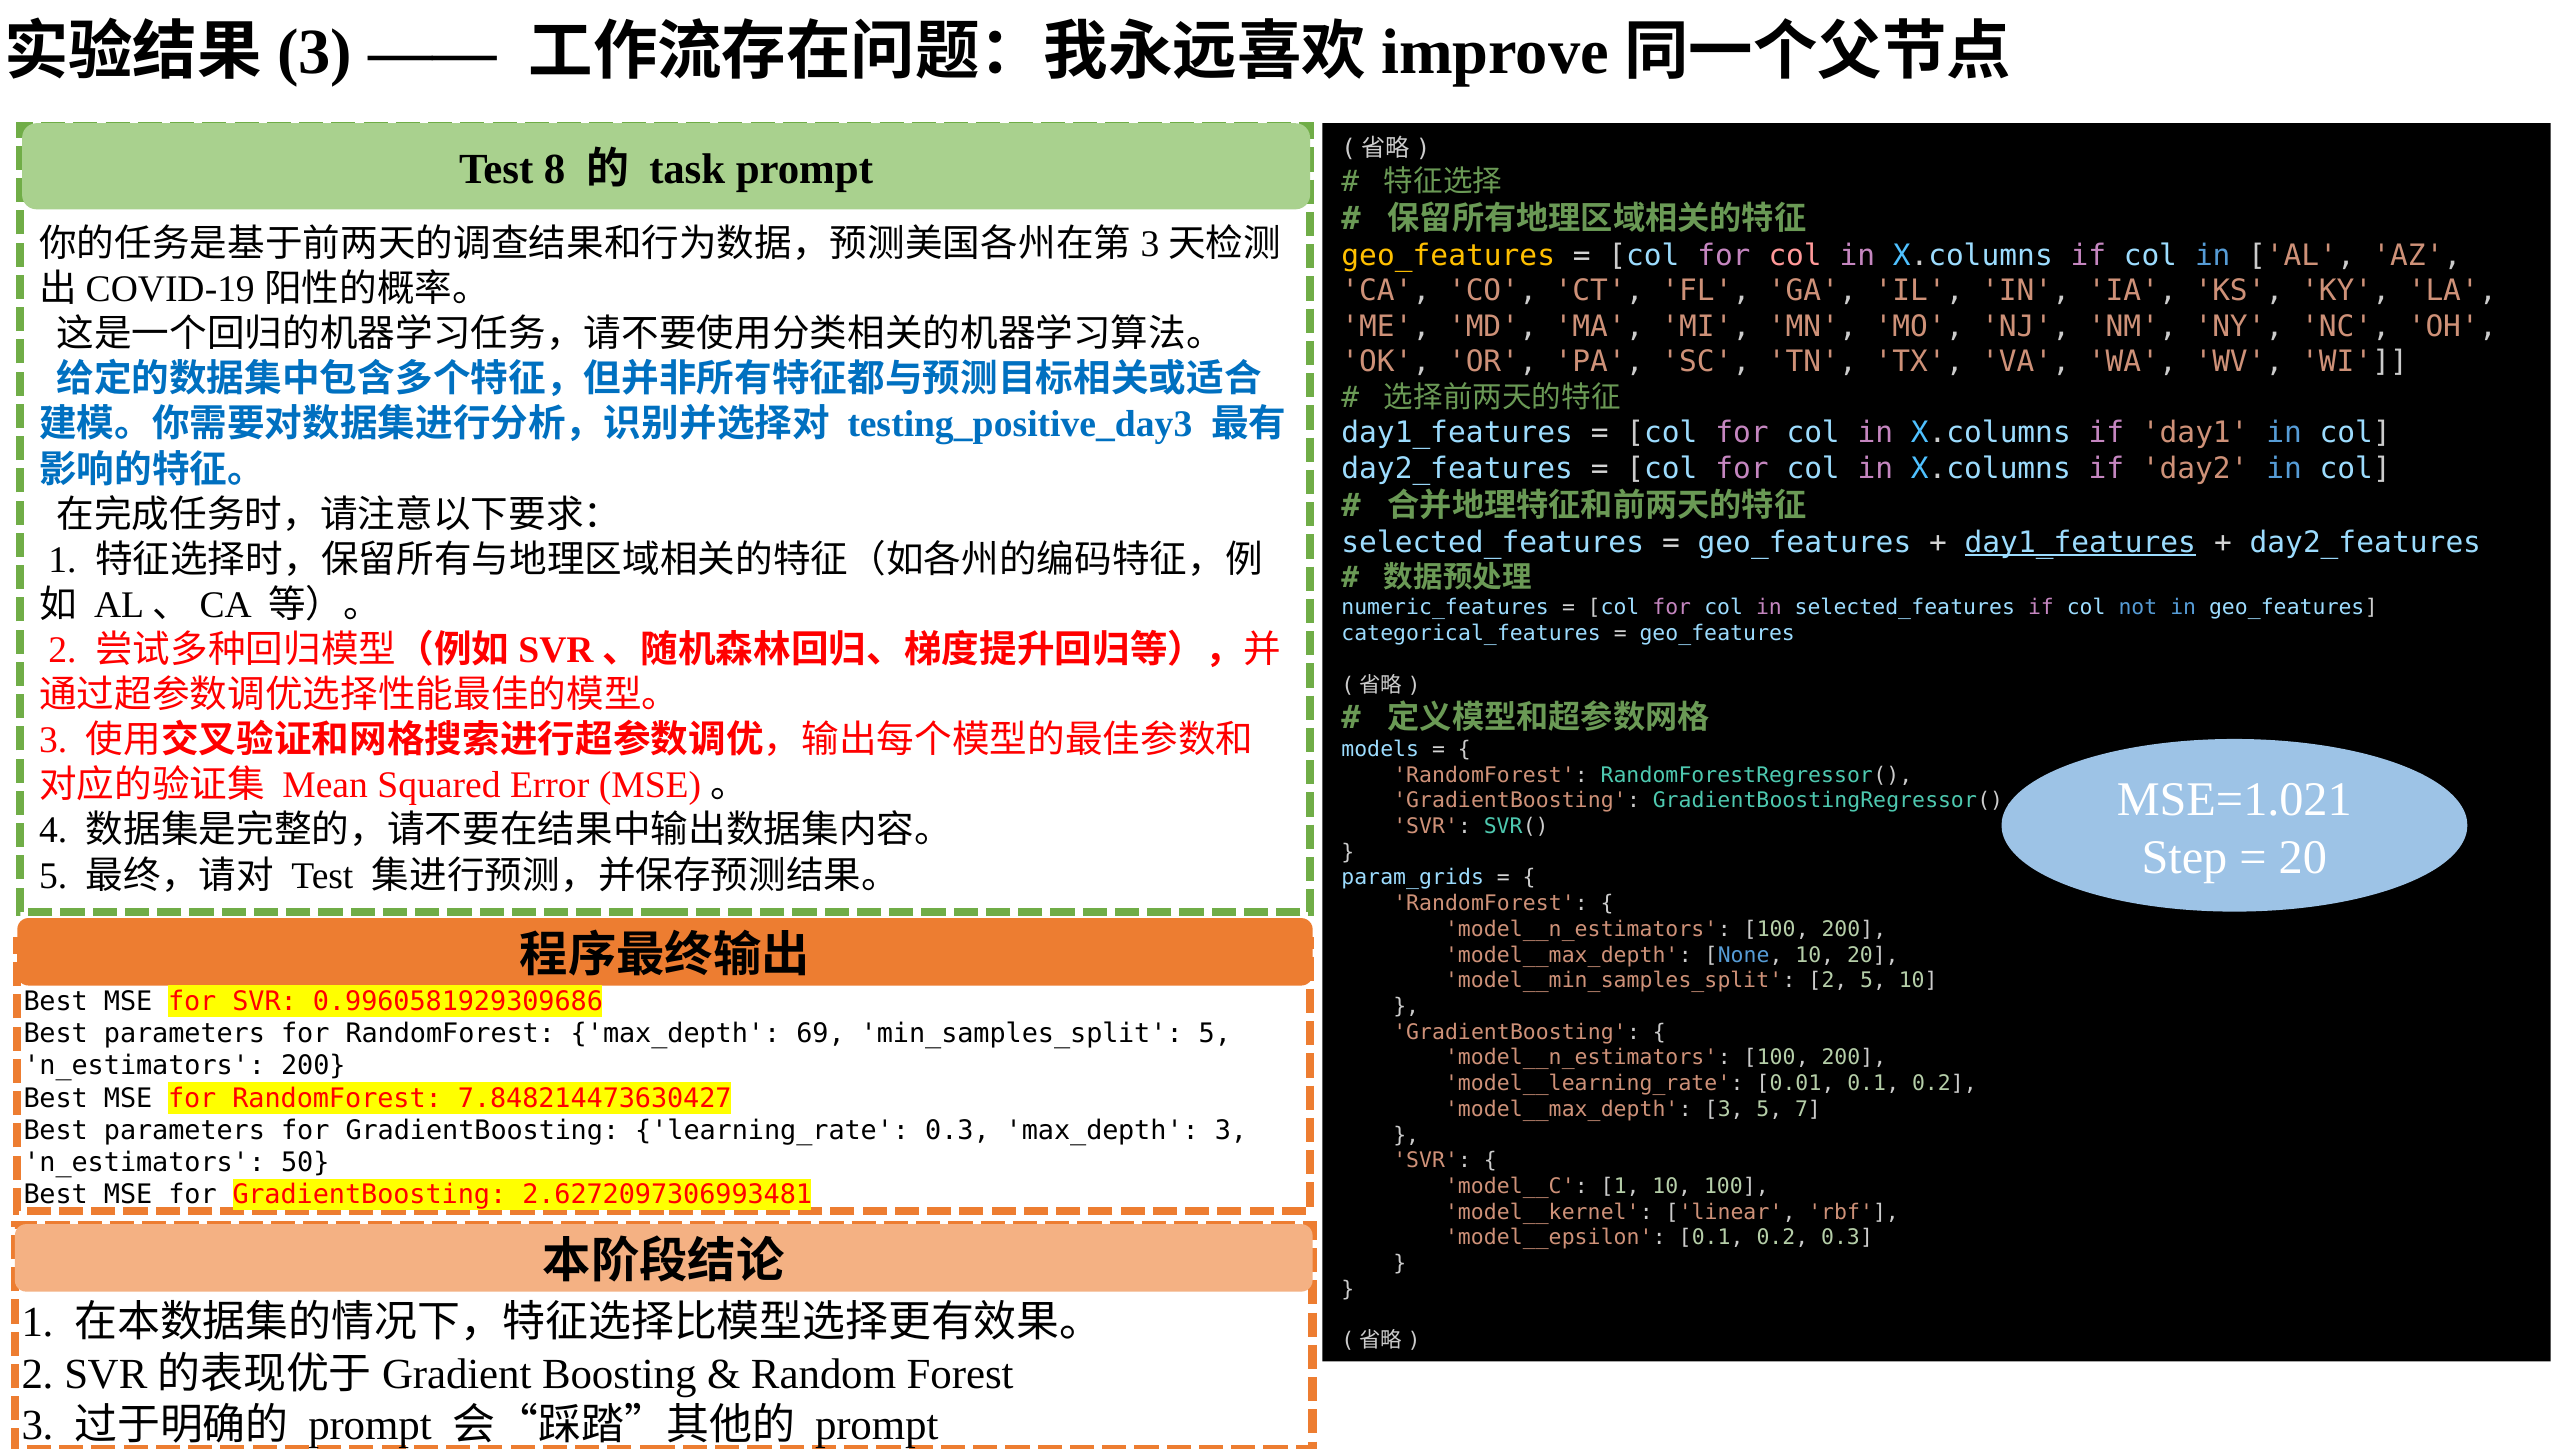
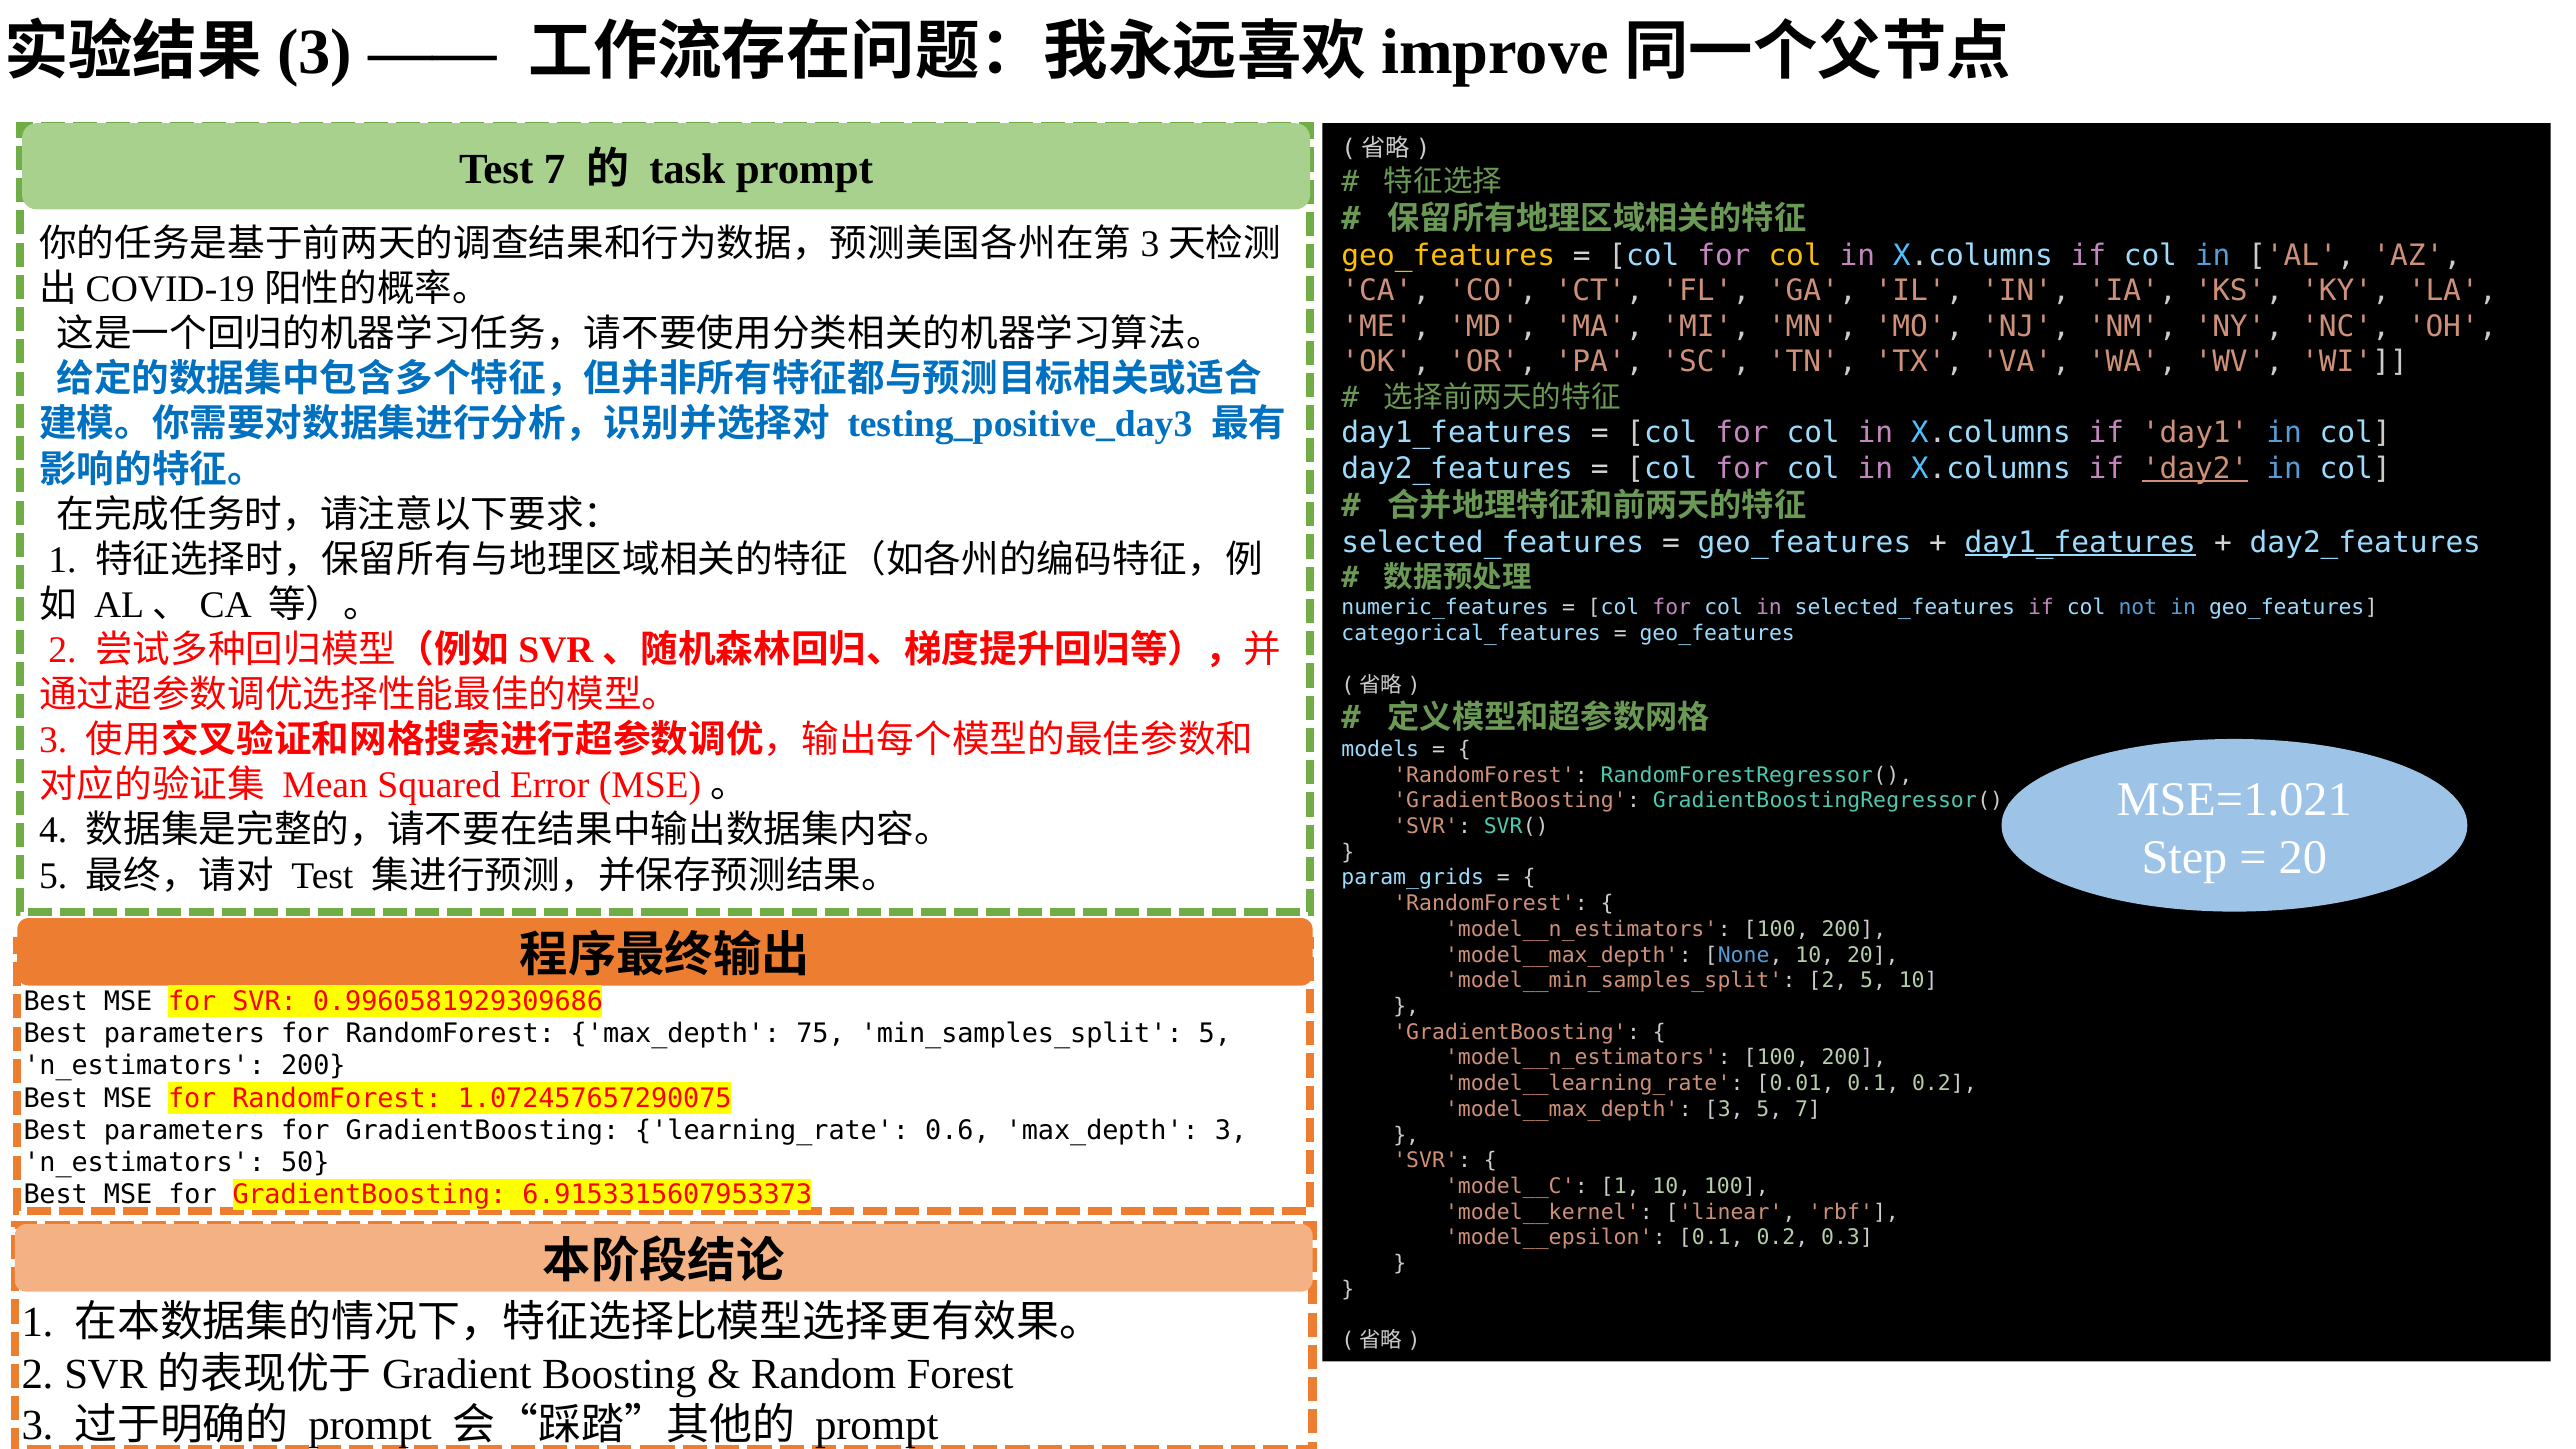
Test 8: 8 -> 7 (555, 169)
col colour: pink -> yellow (1795, 256)
day2 underline: none -> present (2195, 468)
69: 69 -> 75 (821, 1034)
7.848214473630427: 7.848214473630427 -> 1.072457657290075 (595, 1098)
learning_rate 0.3: 0.3 -> 0.6 (957, 1130)
2.6272097306993481: 2.6272097306993481 -> 6.9153315607953373 (667, 1195)
